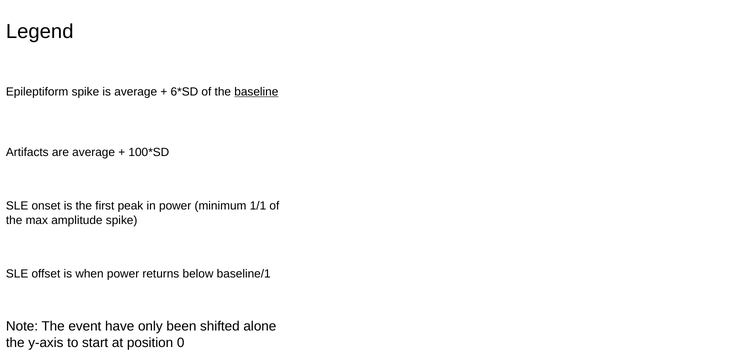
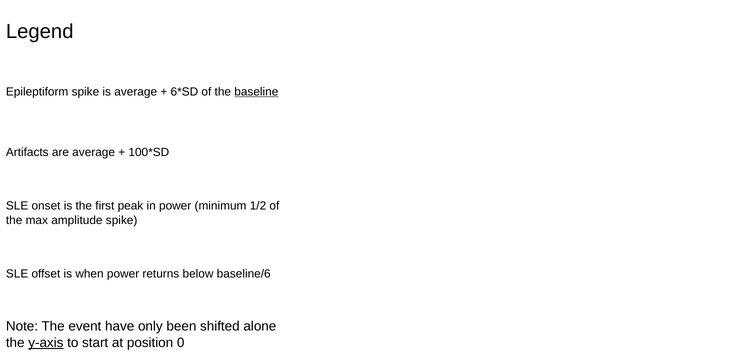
1/1: 1/1 -> 1/2 (258, 206)
baseline/1: baseline/1 -> baseline/6 (244, 274)
y-axis underline: none -> present (46, 343)
